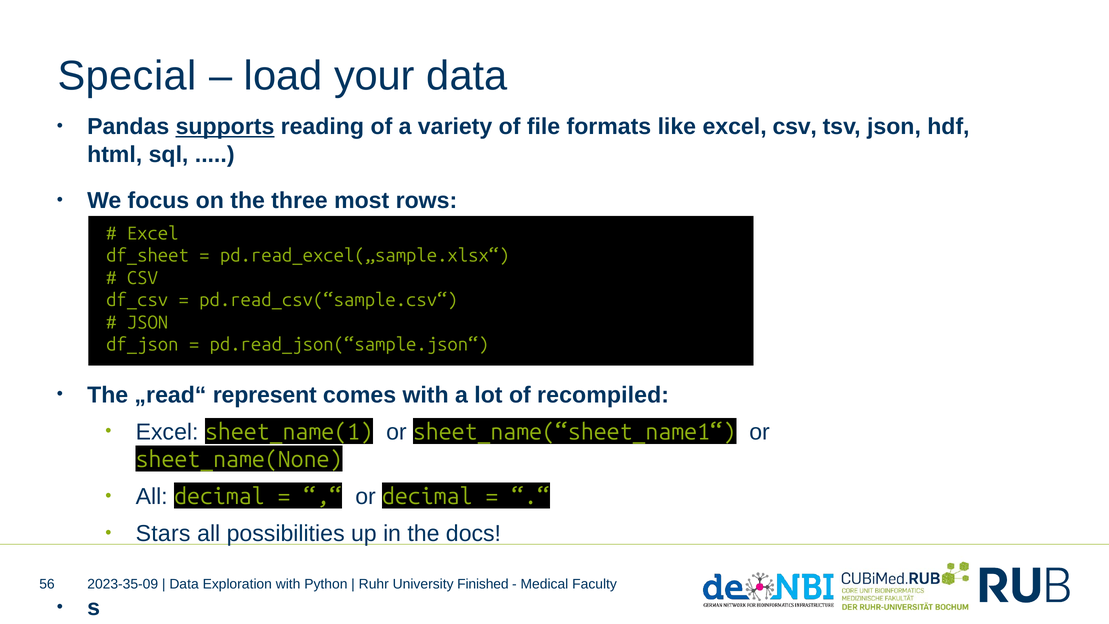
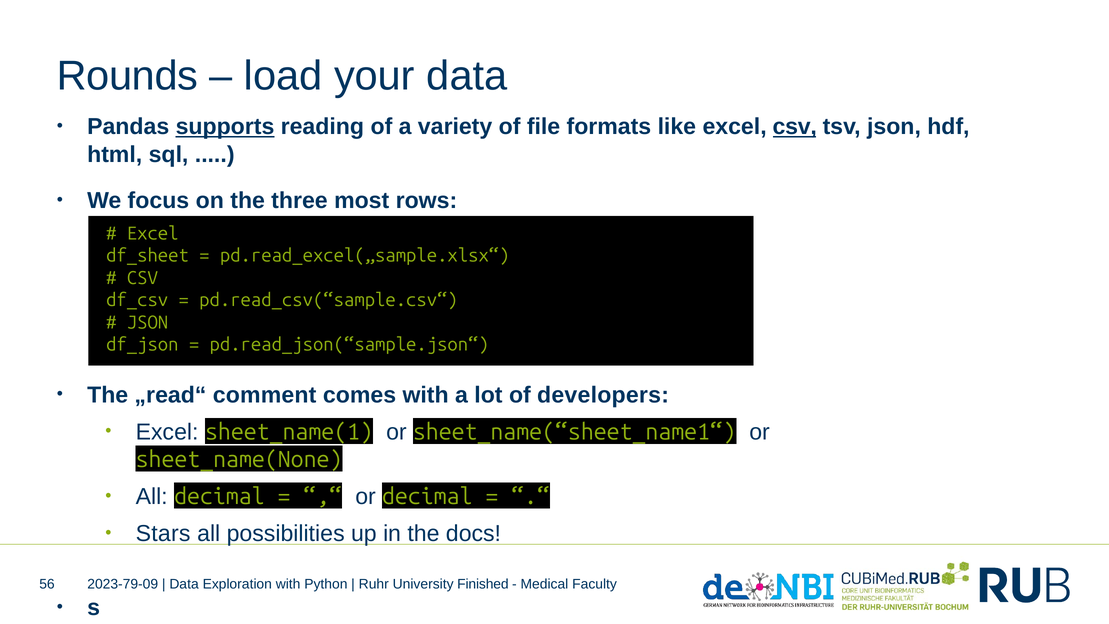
Special: Special -> Rounds (127, 76)
csv underline: none -> present (795, 127)
represent: represent -> comment (265, 395)
recompiled: recompiled -> developers (603, 395)
2023-35-09: 2023-35-09 -> 2023-79-09 (123, 584)
